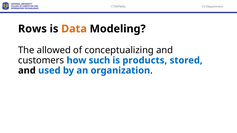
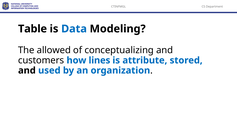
Rows: Rows -> Table (33, 29)
Data colour: orange -> blue (74, 29)
such: such -> lines (99, 60)
products: products -> attribute (145, 60)
